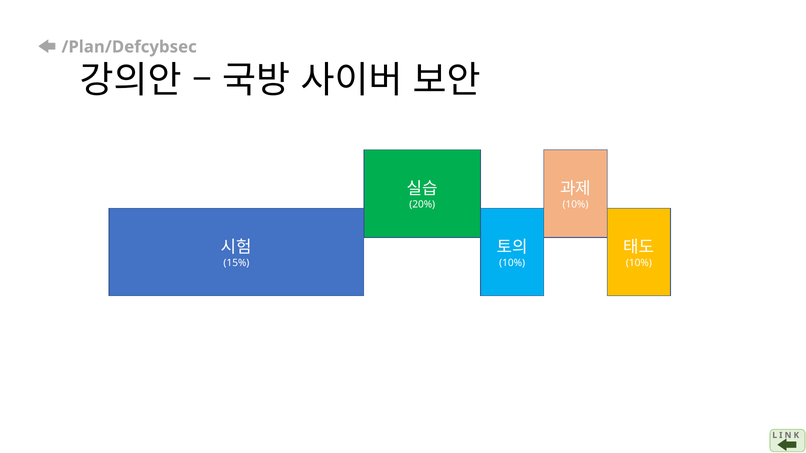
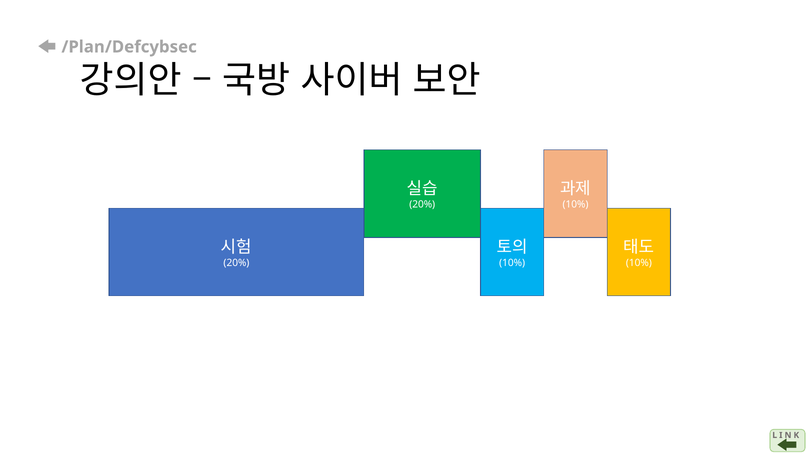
15%: 15% -> 20% (236, 263)
